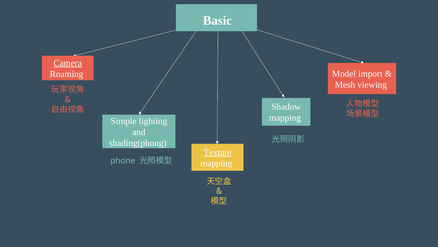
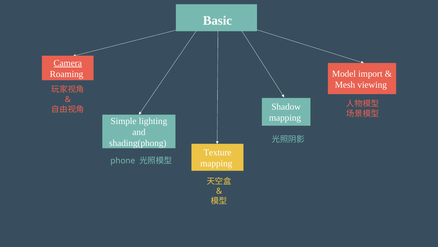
Texture underline: present -> none (218, 152)
